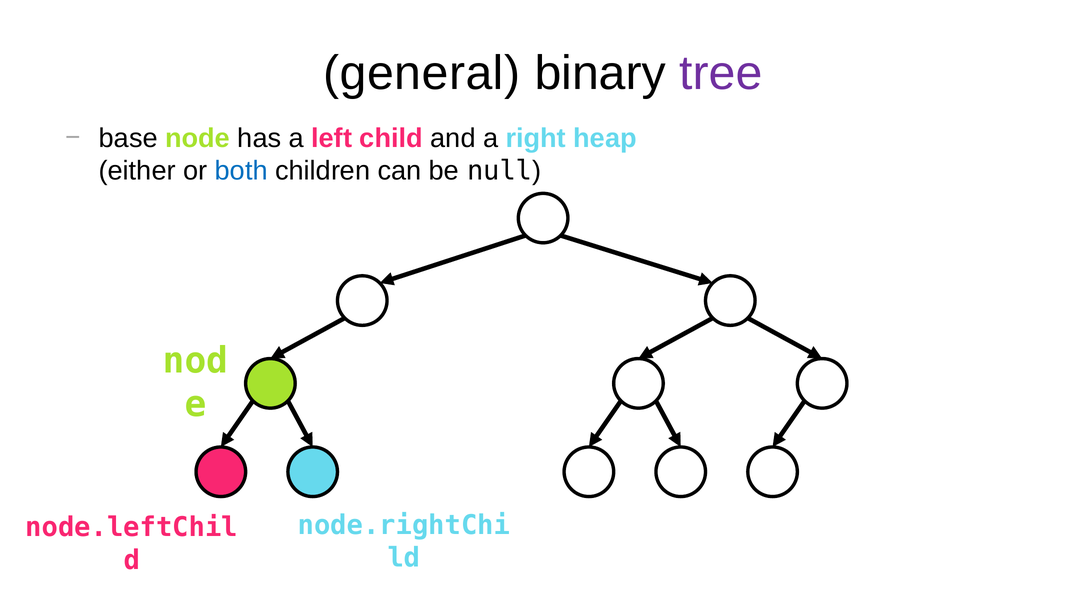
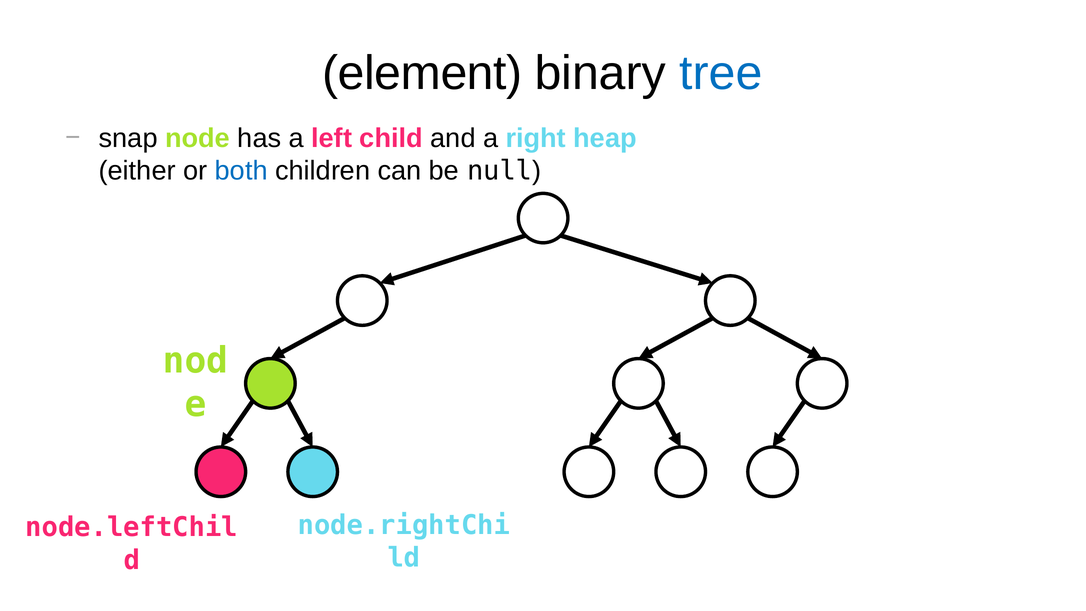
general: general -> element (422, 73)
tree colour: purple -> blue (721, 73)
base: base -> snap (128, 138)
